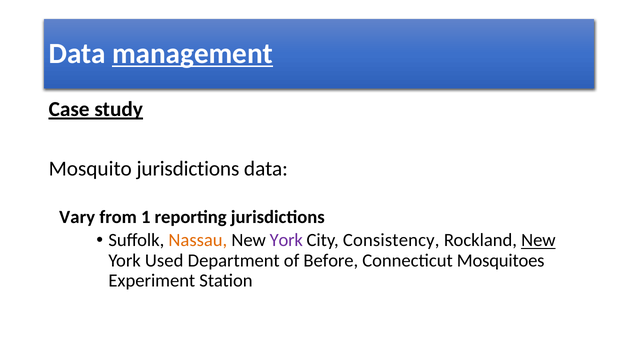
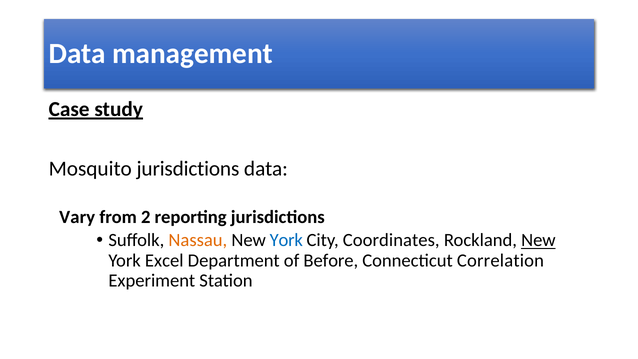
management underline: present -> none (192, 54)
1: 1 -> 2 (146, 217)
York colour: purple -> blue (286, 240)
Consistency: Consistency -> Coordinates (391, 240)
Used: Used -> Excel (164, 260)
Mosquitoes: Mosquitoes -> Correlation (500, 260)
